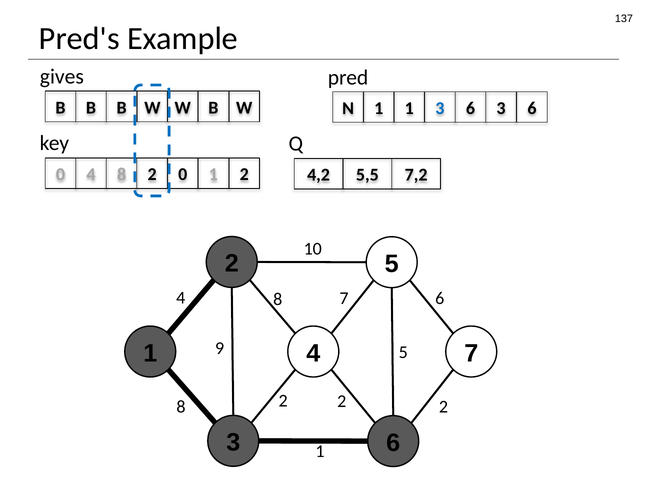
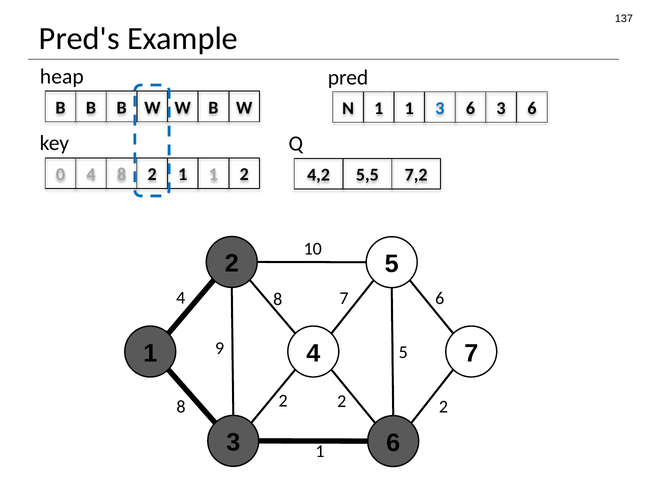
gives: gives -> heap (62, 77)
2 0: 0 -> 1 (183, 175)
